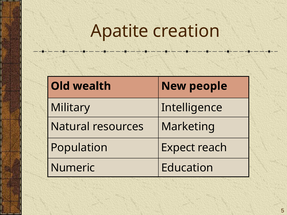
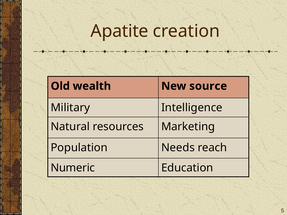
people: people -> source (208, 86)
Expect: Expect -> Needs (178, 148)
